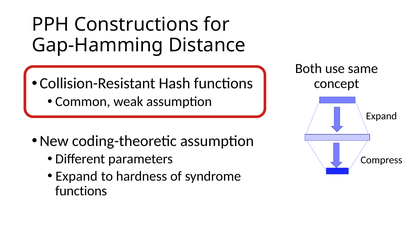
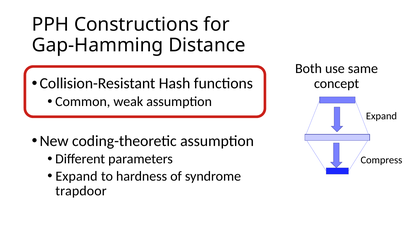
functions: functions -> trapdoor (81, 192)
